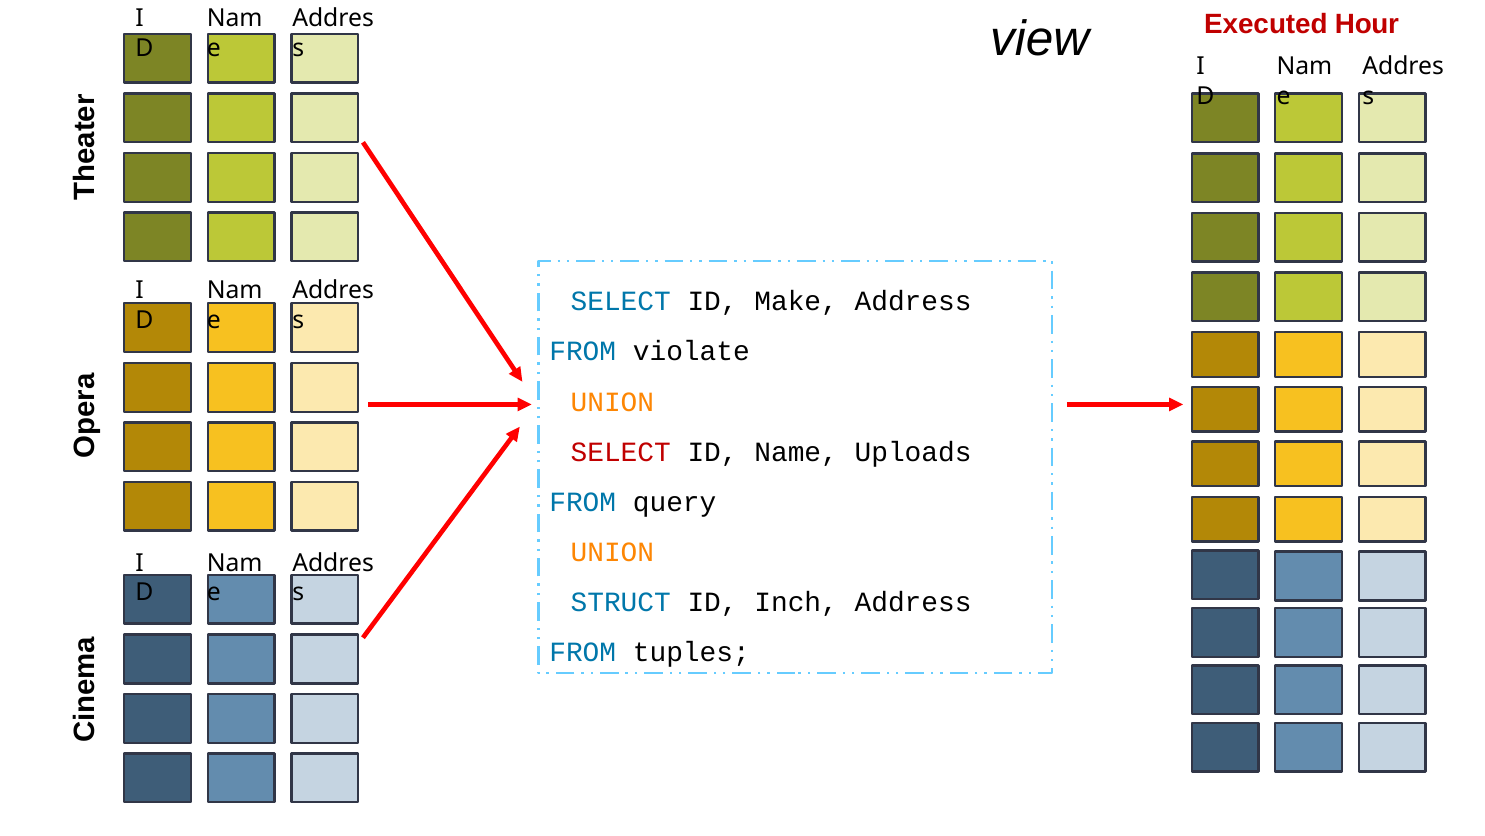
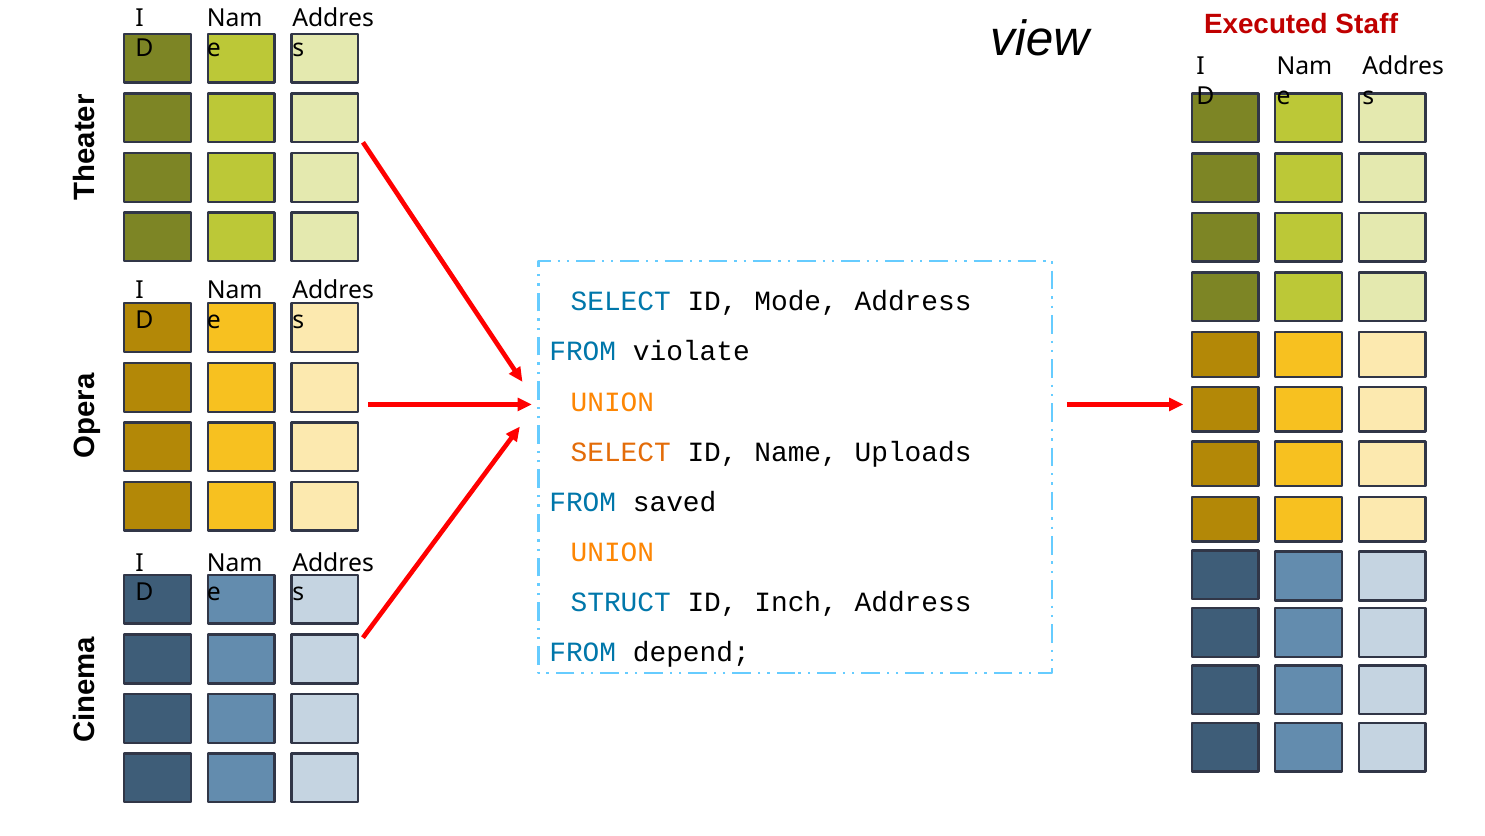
Hour: Hour -> Staff (1367, 24)
Make: Make -> Mode (796, 301)
SELECT colour: red -> orange (621, 452)
query: query -> saved (675, 502)
tuples: tuples -> depend (691, 652)
